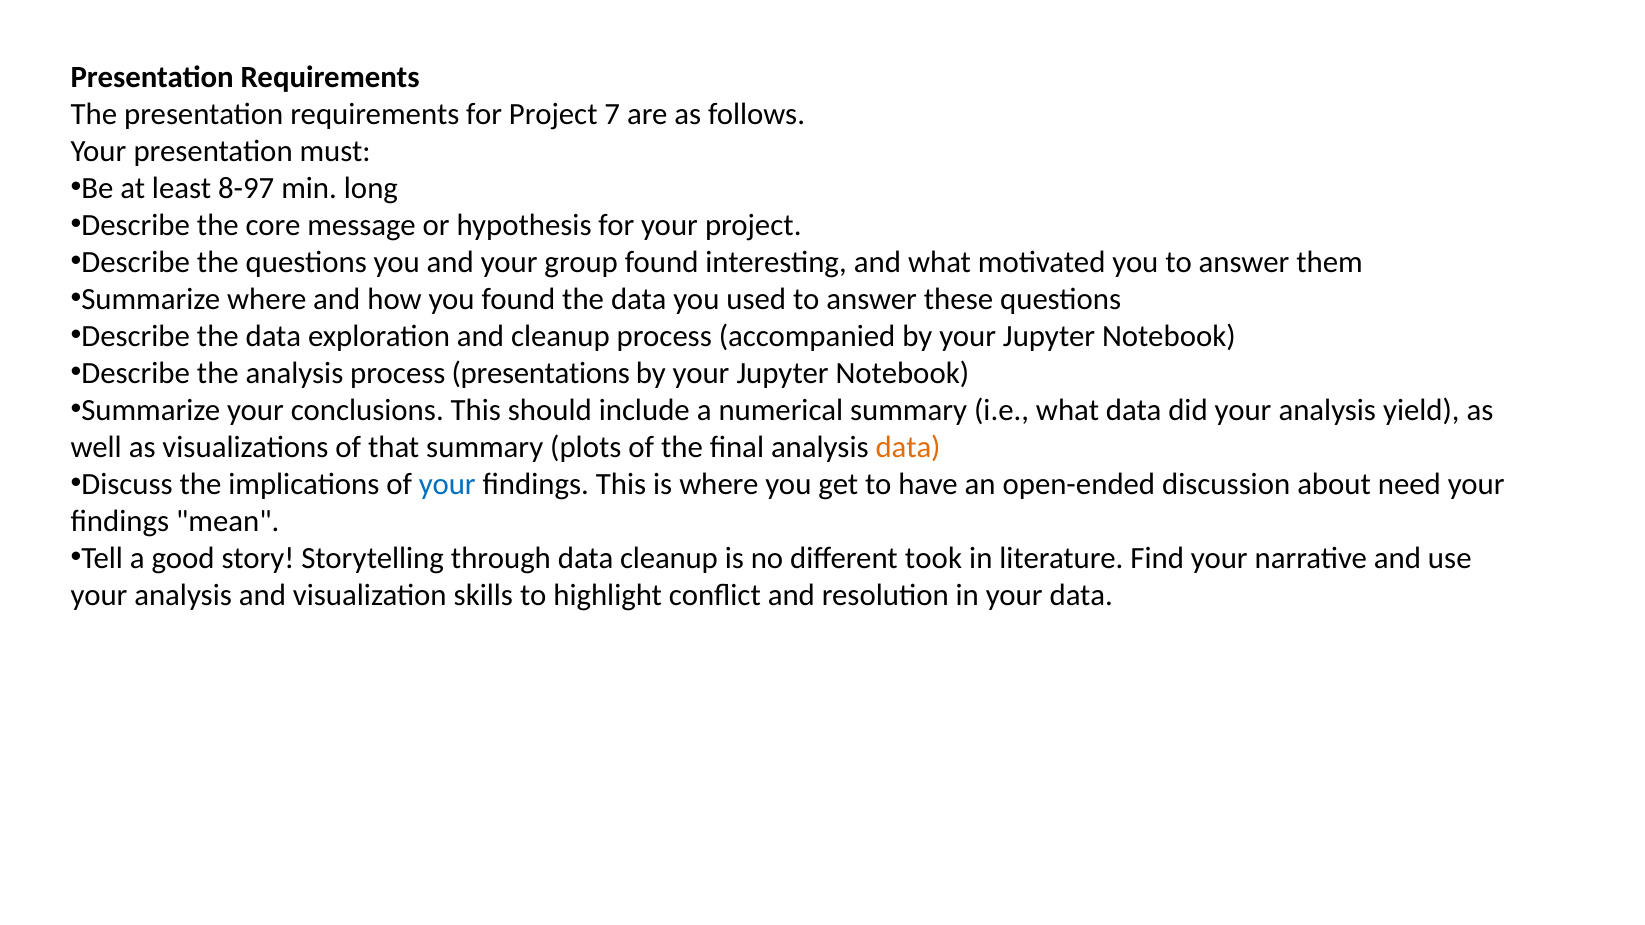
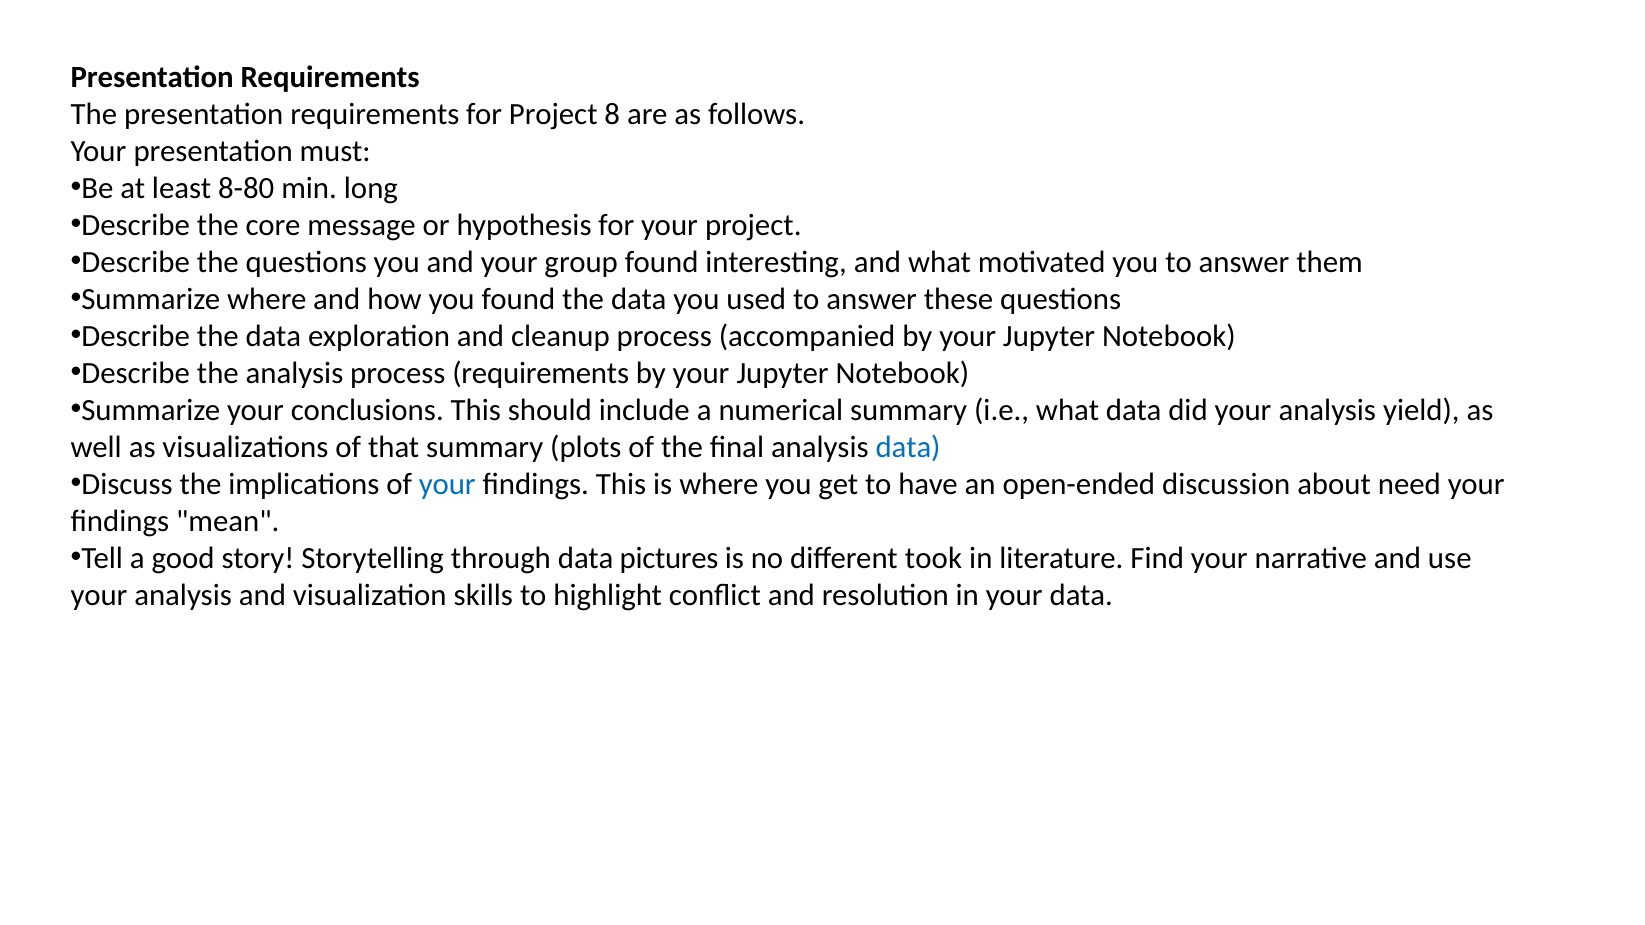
7: 7 -> 8 (612, 114)
8-97: 8-97 -> 8-80 (246, 188)
process presentations: presentations -> requirements (541, 373)
data colour: orange -> blue (908, 447)
data cleanup: cleanup -> pictures (669, 558)
